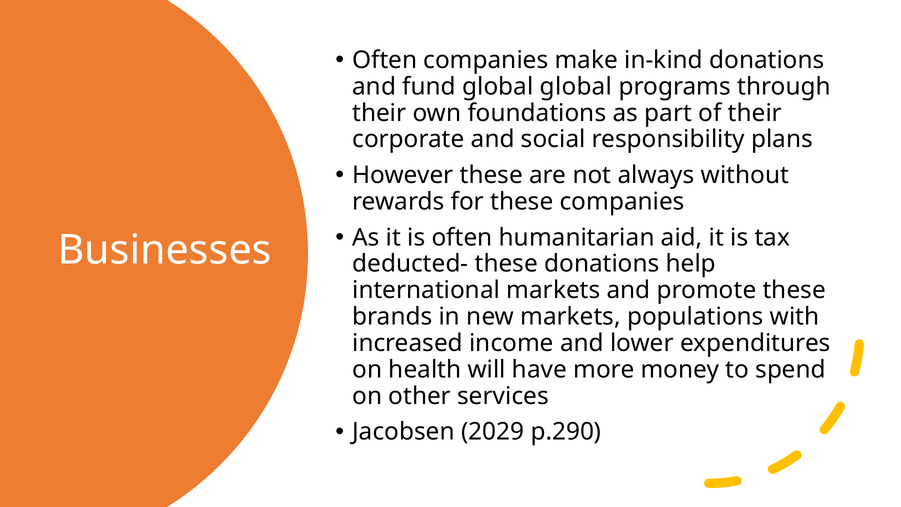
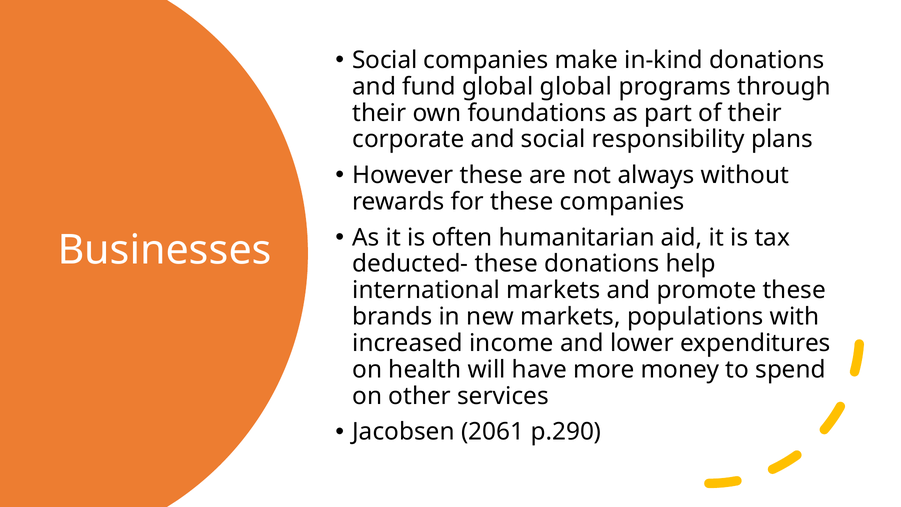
Often: Often -> Social (385, 60)
2029: 2029 -> 2061 (493, 432)
